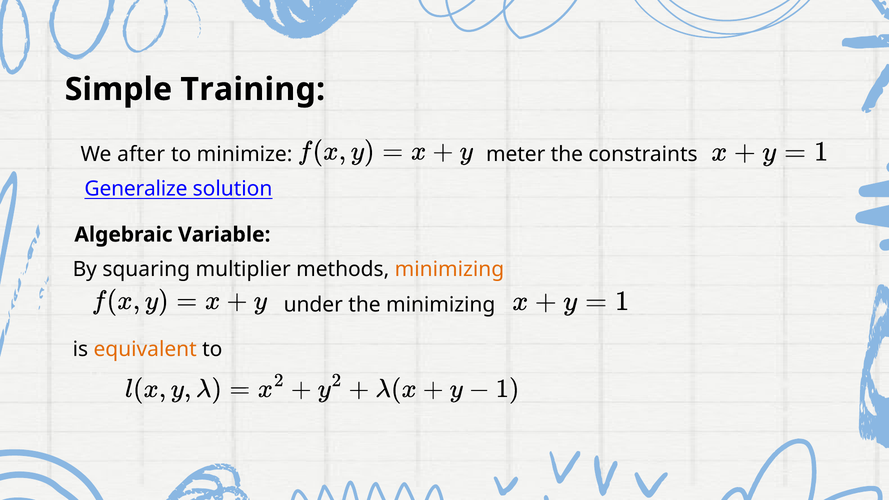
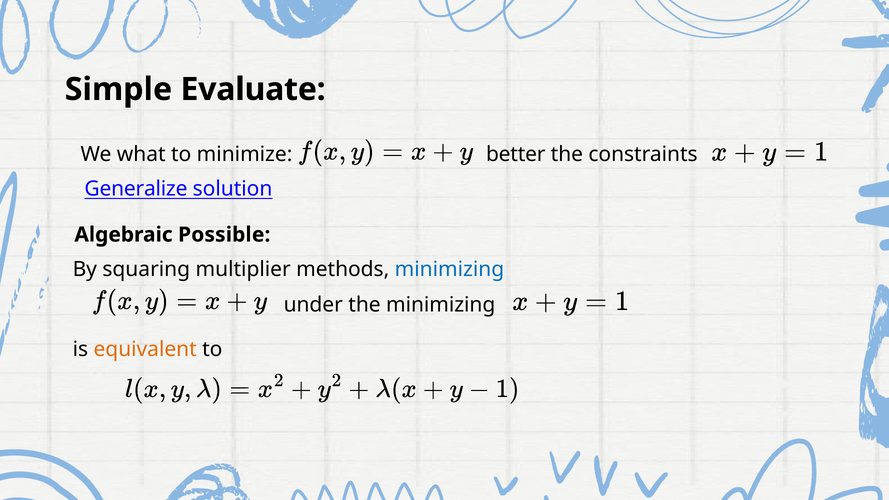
Training: Training -> Evaluate (253, 89)
after: after -> what (141, 154)
meter: meter -> better (516, 154)
Variable: Variable -> Possible (224, 235)
minimizing colour: orange -> blue (449, 270)
